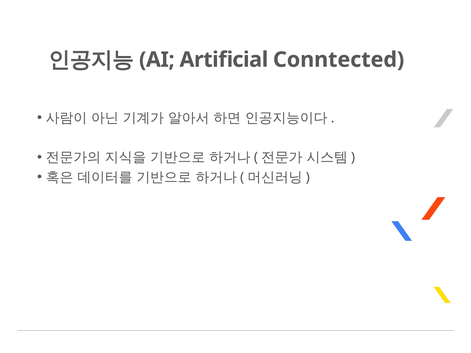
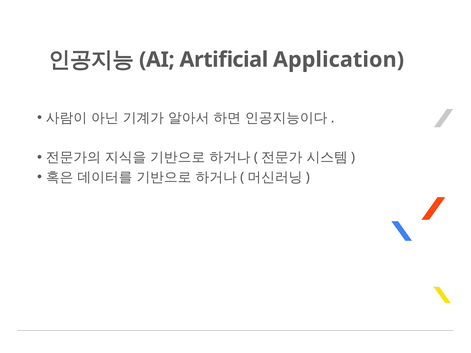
Conntected: Conntected -> Application (339, 60)
